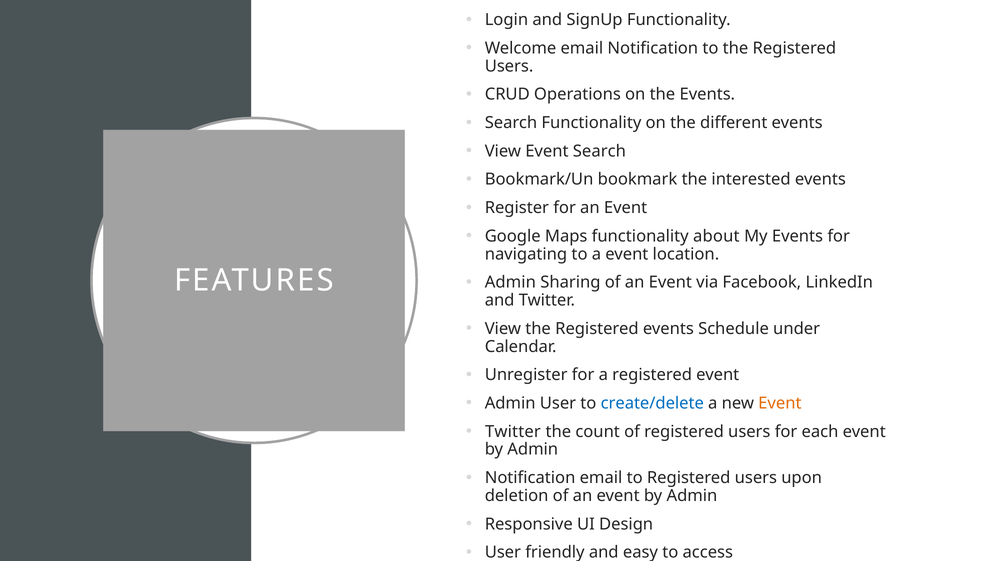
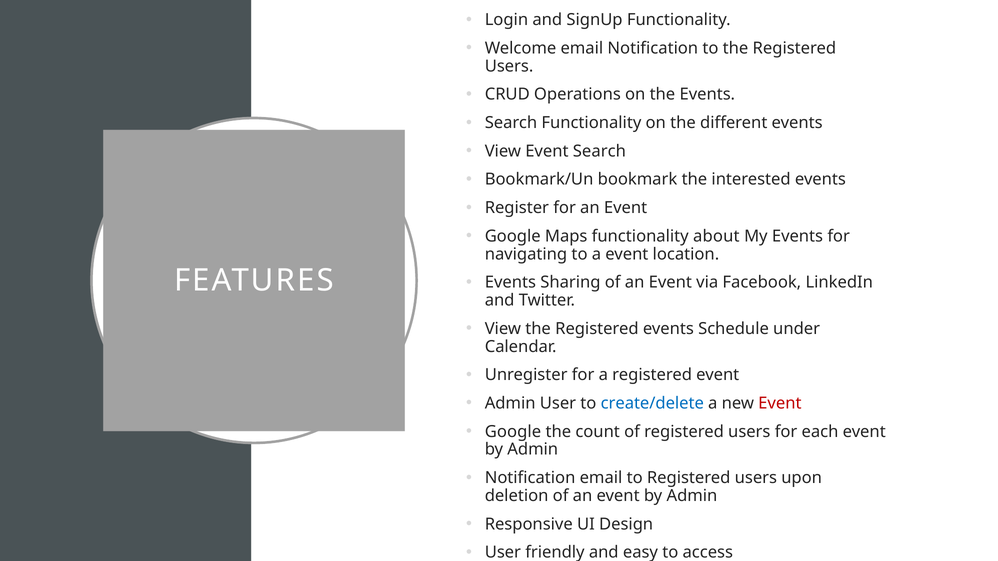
Admin: Admin -> Events (510, 283)
Event colour: orange -> red (780, 403)
Twitter: Twitter -> Google (513, 432)
